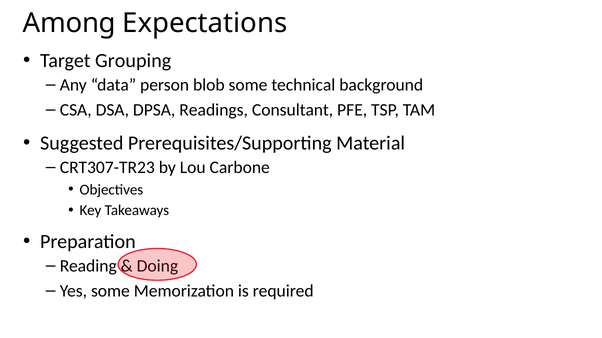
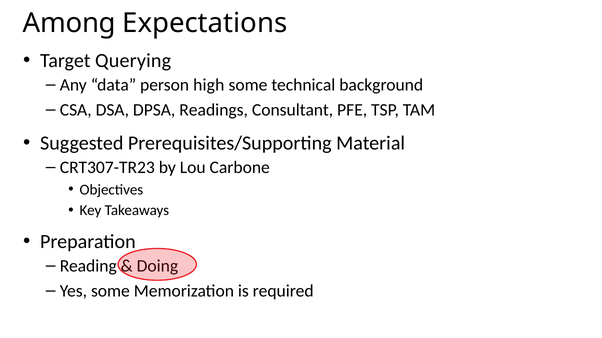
Grouping: Grouping -> Querying (133, 61)
blob: blob -> high (209, 85)
